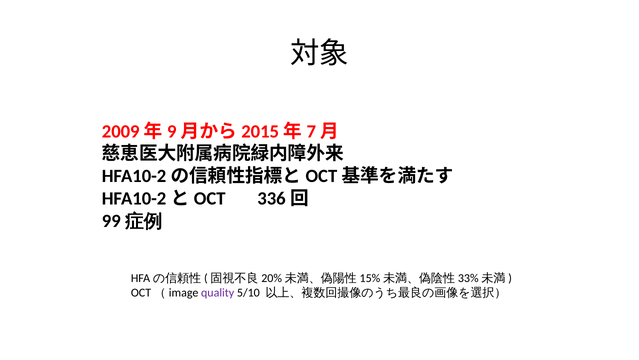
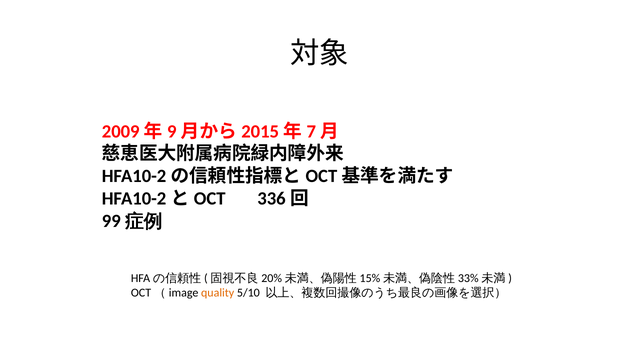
quality colour: purple -> orange (218, 292)
